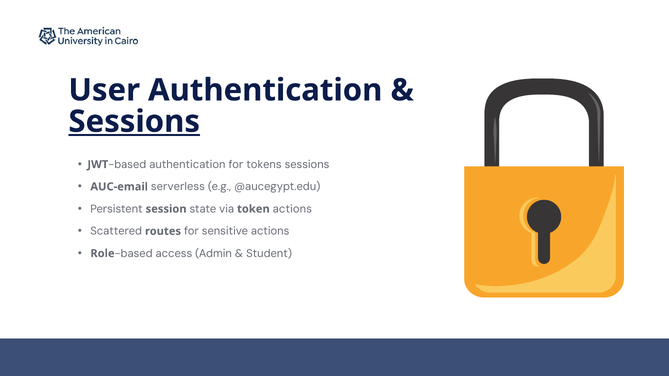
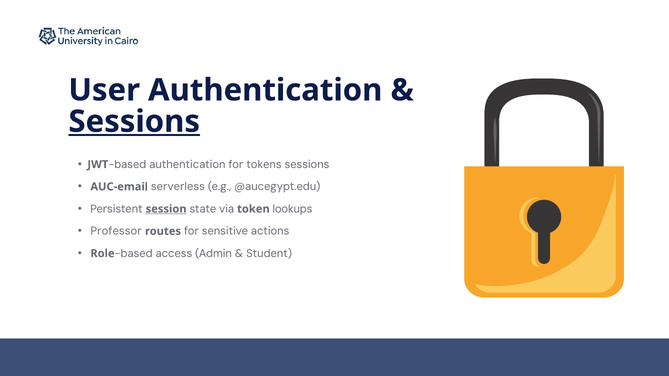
session underline: none -> present (166, 209)
token actions: actions -> lookups (292, 209)
Scattered: Scattered -> Professor (116, 231)
